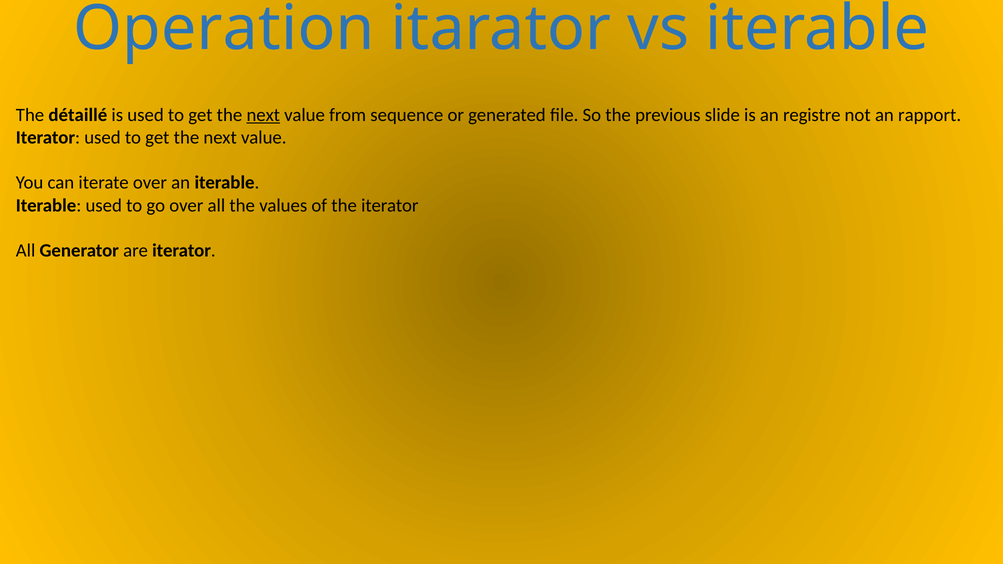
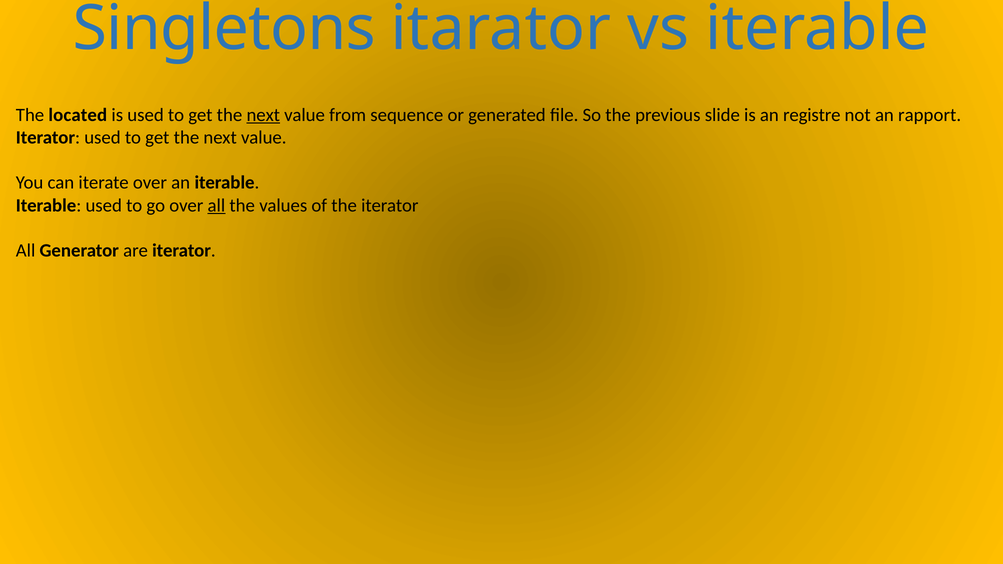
Operation: Operation -> Singletons (224, 29)
détaillé: détaillé -> located (78, 115)
all underline: none -> present (216, 205)
